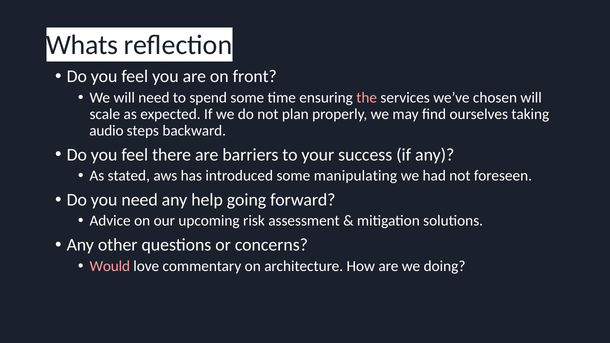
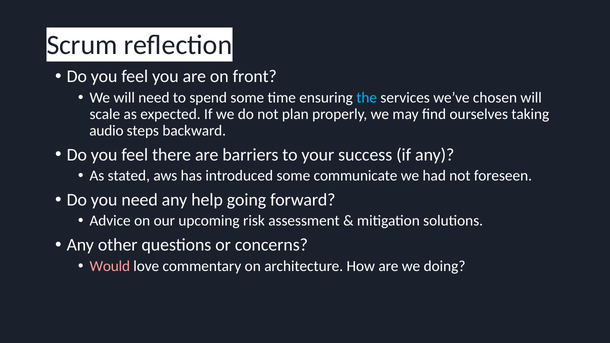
Whats: Whats -> Scrum (82, 45)
the colour: pink -> light blue (367, 98)
manipulating: manipulating -> communicate (356, 176)
